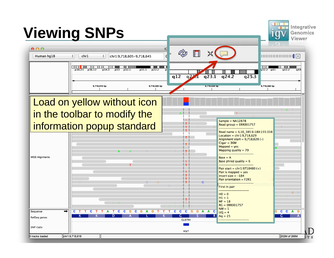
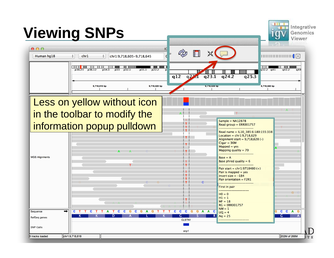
Load: Load -> Less (44, 102)
standard: standard -> pulldown (136, 126)
